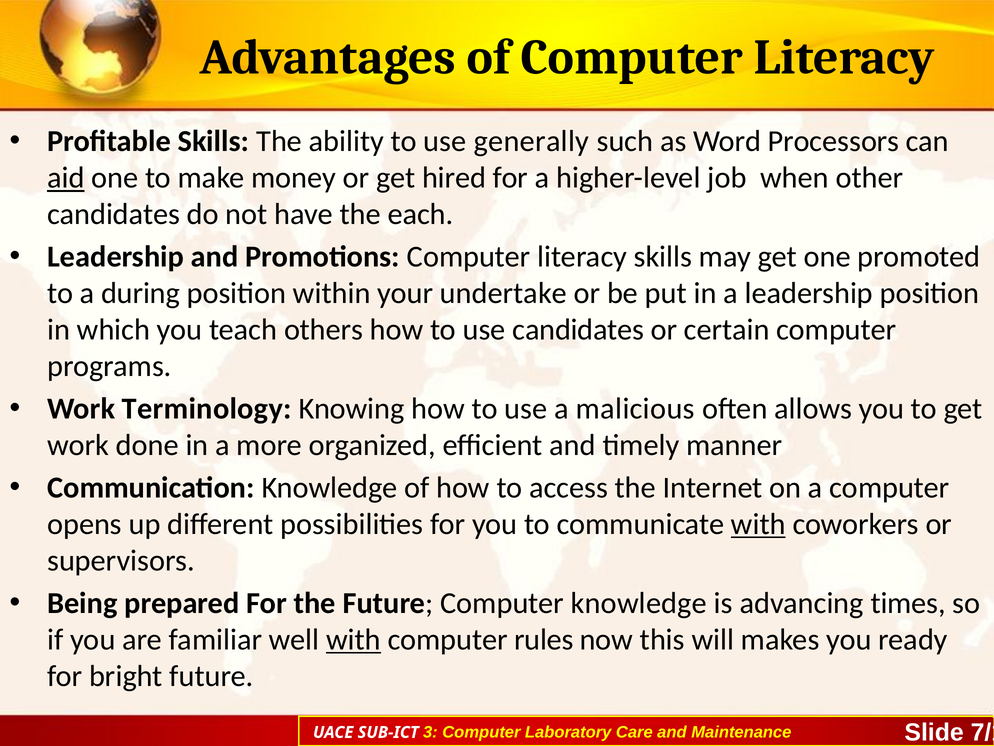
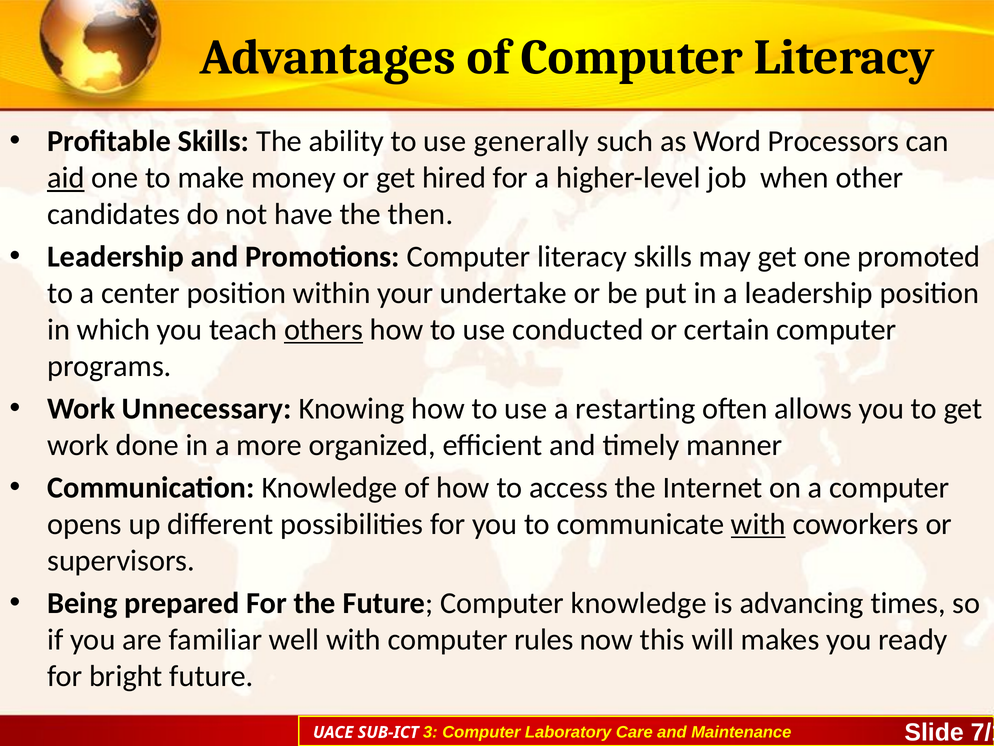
each: each -> then (420, 214)
during: during -> center (141, 293)
others underline: none -> present (324, 330)
use candidates: candidates -> conducted (578, 330)
Terminology: Terminology -> Unnecessary (207, 408)
malicious: malicious -> restarting (635, 408)
with underline: present -> none (354, 639)
